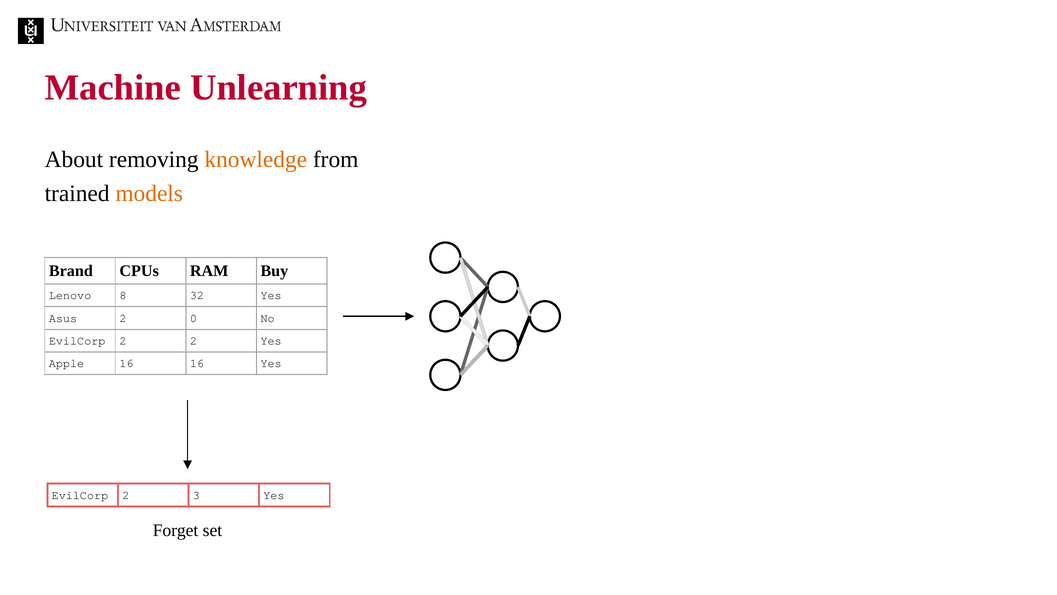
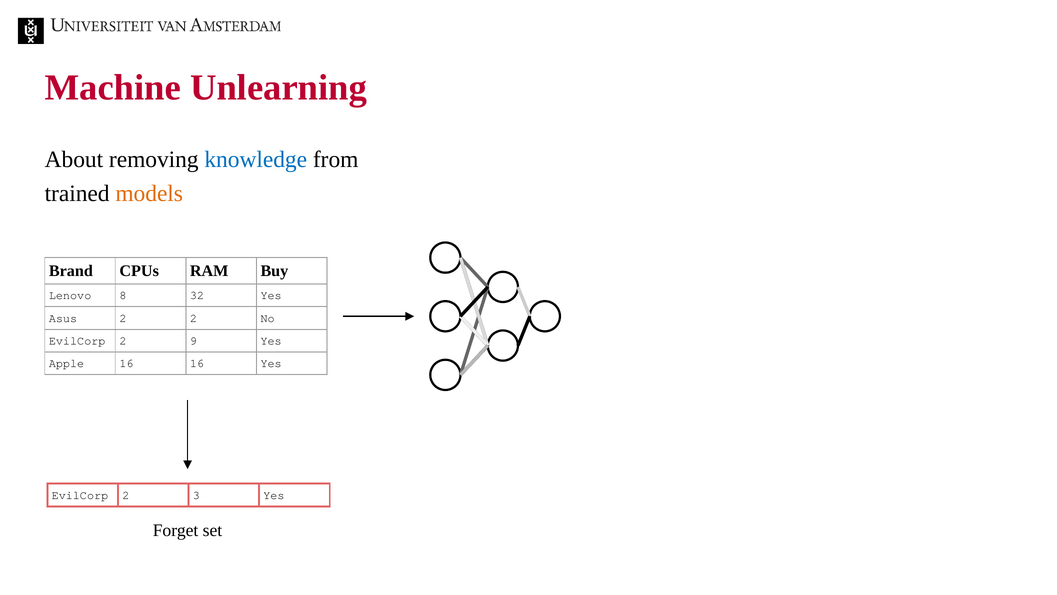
knowledge colour: orange -> blue (256, 159)
2 0: 0 -> 2 (193, 318)
2 2: 2 -> 9 (193, 341)
